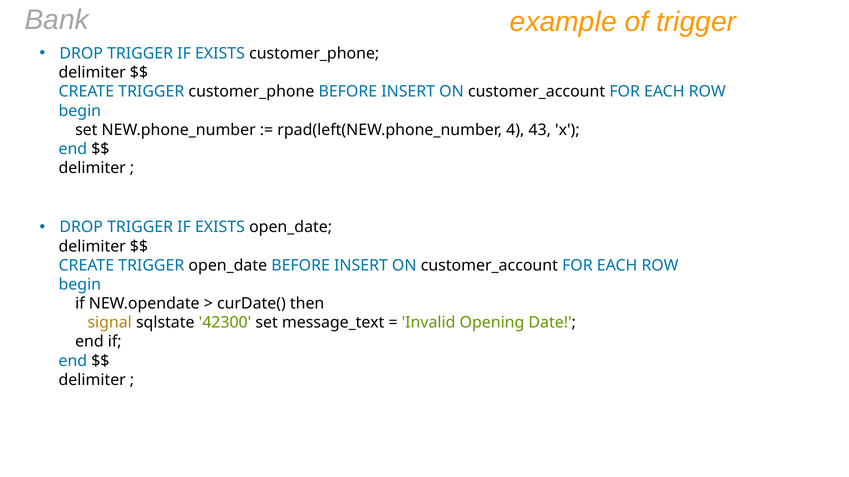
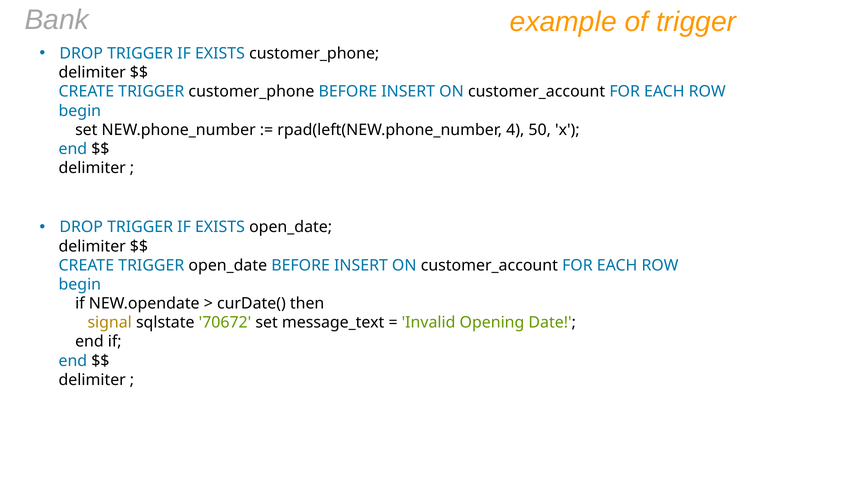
43: 43 -> 50 (540, 130)
42300: 42300 -> 70672 (225, 323)
